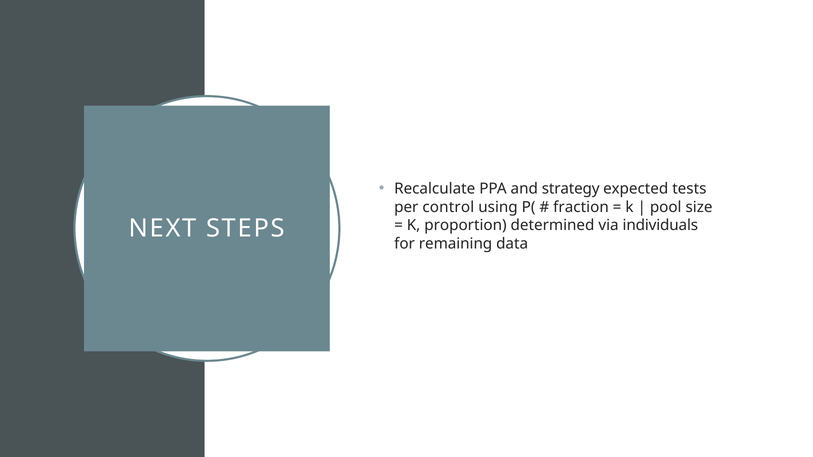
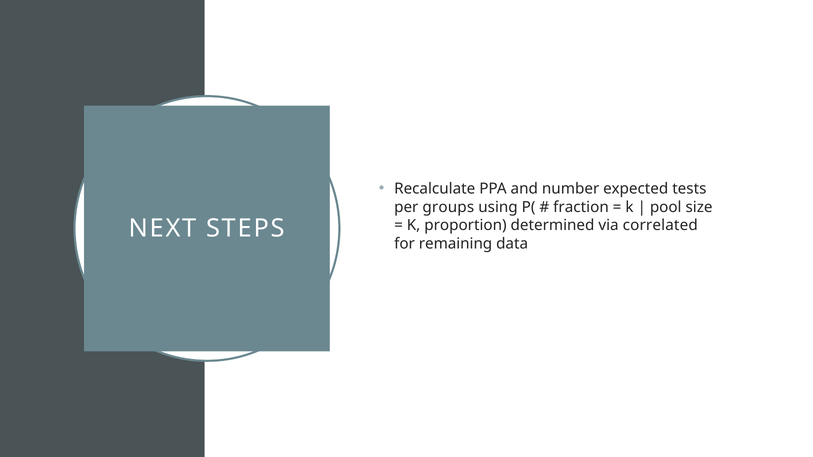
strategy: strategy -> number (571, 189)
control: control -> groups (448, 207)
individuals: individuals -> correlated (660, 225)
